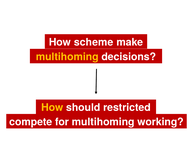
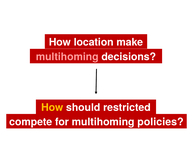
scheme: scheme -> location (94, 42)
multihoming colour: yellow -> pink (67, 57)
working: working -> policies (160, 122)
